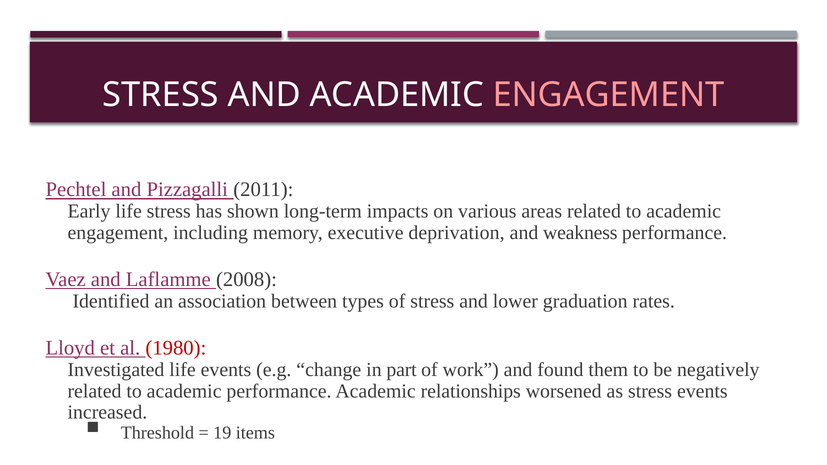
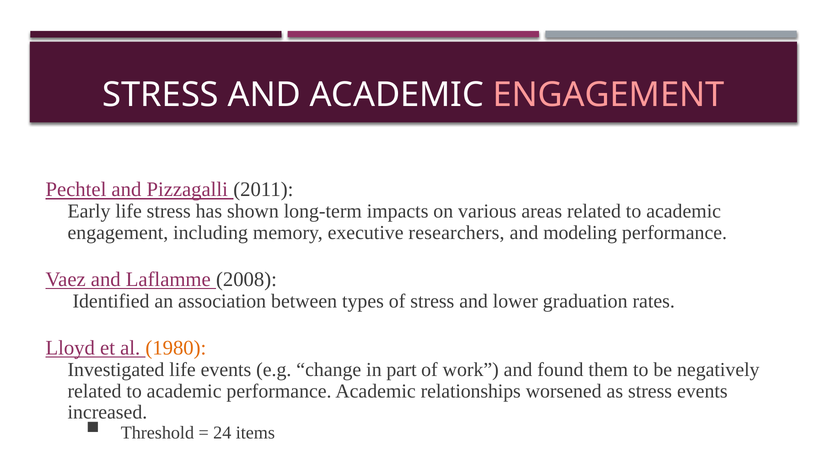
deprivation: deprivation -> researchers (457, 233)
weakness: weakness -> modeling (580, 233)
1980 colour: red -> orange (176, 348)
19: 19 -> 24 (222, 433)
